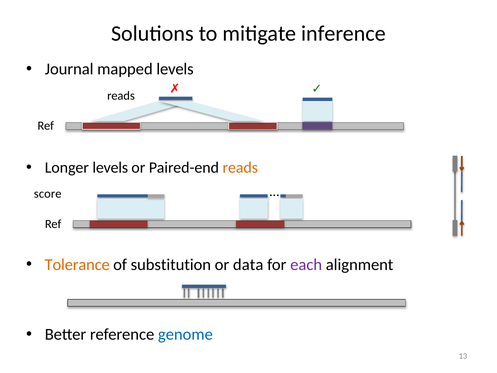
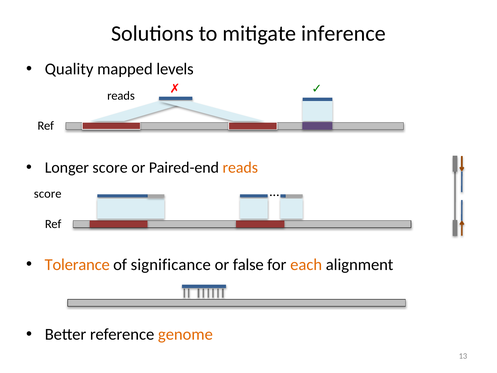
Journal: Journal -> Quality (69, 69)
Longer levels: levels -> score (110, 168)
substitution: substitution -> significance (171, 265)
data: data -> false (248, 265)
each colour: purple -> orange (306, 265)
genome colour: blue -> orange (185, 334)
